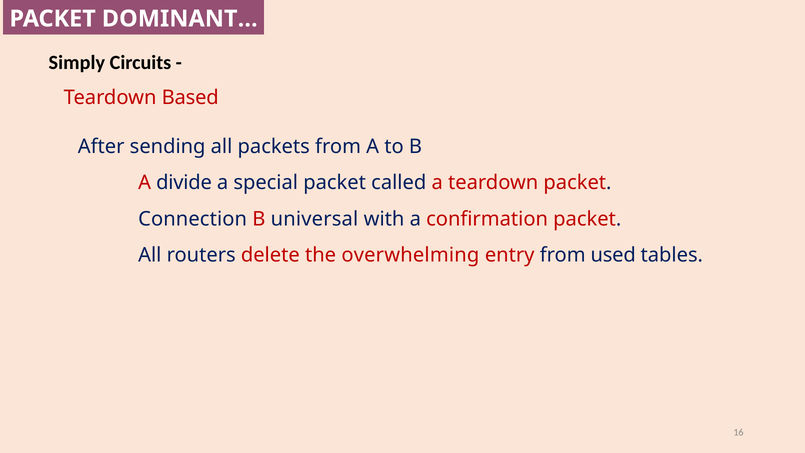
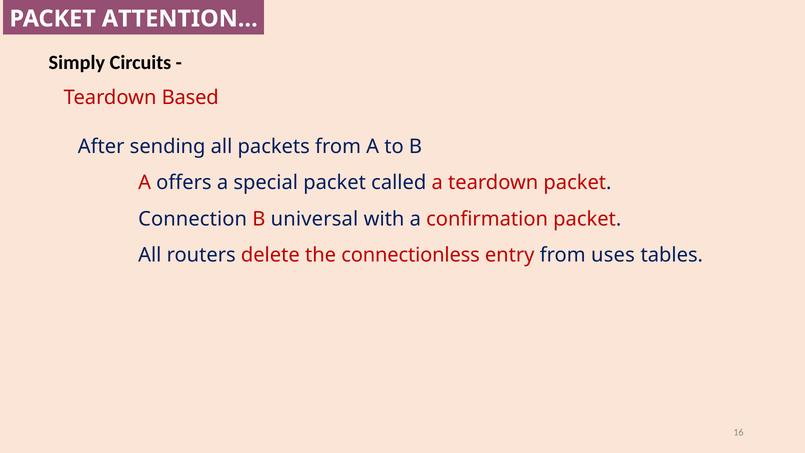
DOMINANT…: DOMINANT… -> ATTENTION… (180, 19)
divide: divide -> offers (184, 183)
overwhelming: overwhelming -> connectionless (411, 255)
used: used -> uses (613, 255)
